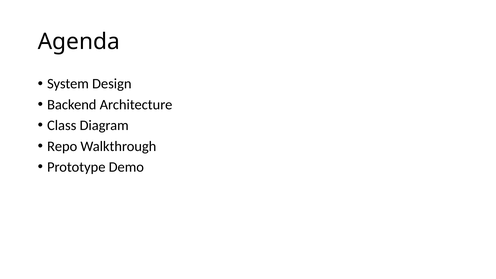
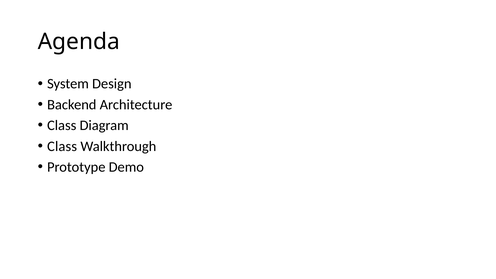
Repo: Repo -> Class (62, 146)
